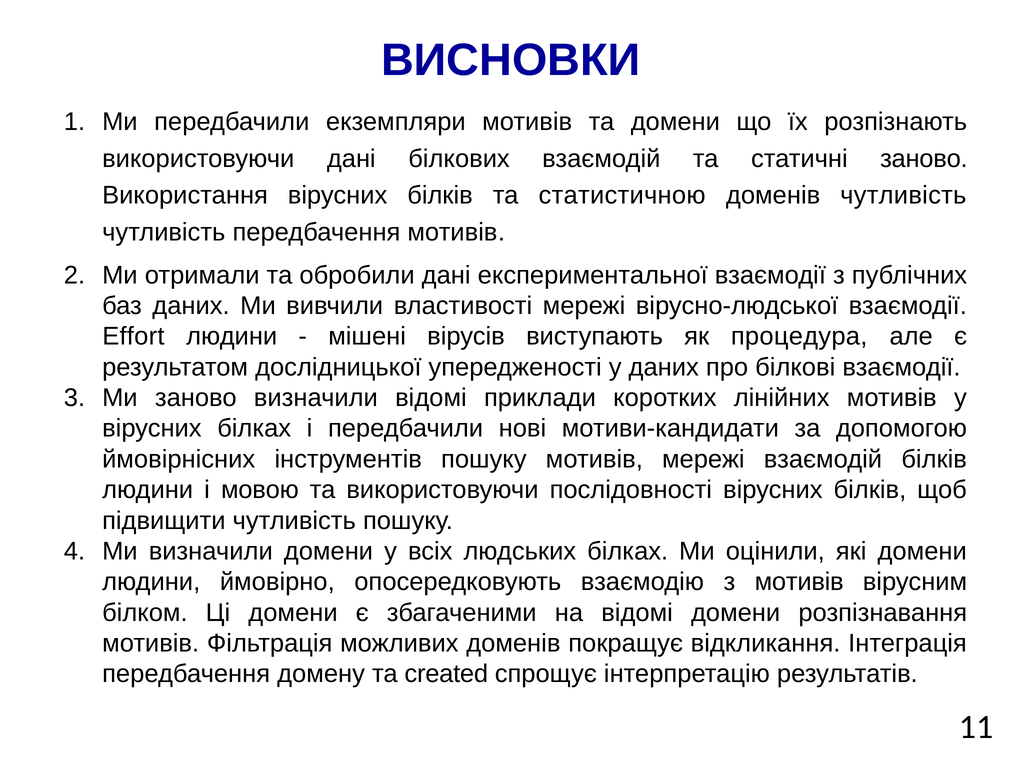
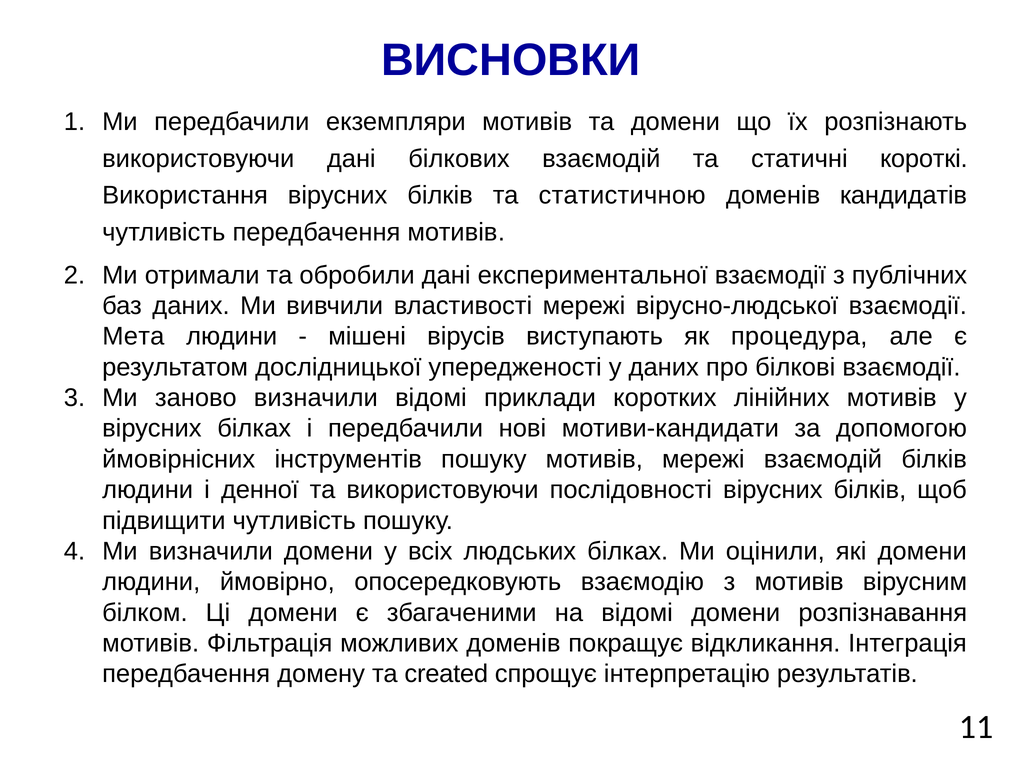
статичні заново: заново -> короткі (924, 159)
доменів чутливість: чутливість -> кандидатів (904, 195)
Effort: Effort -> Мета (133, 336)
мовою: мовою -> денної (260, 490)
